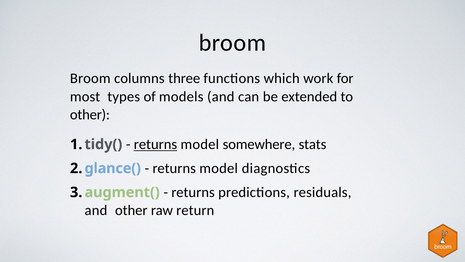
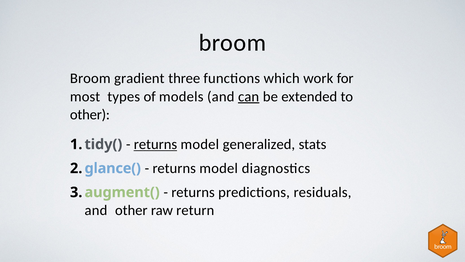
columns: columns -> gradient (139, 78)
can underline: none -> present (249, 96)
somewhere: somewhere -> generalized (259, 144)
